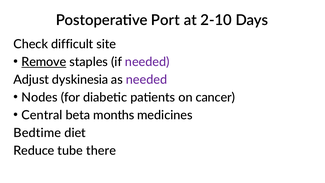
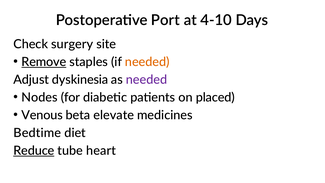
2-10: 2-10 -> 4-10 (216, 20)
difficult: difficult -> surgery (72, 44)
needed colour: purple -> orange (147, 62)
cancer: cancer -> placed (215, 97)
Central: Central -> Venous (42, 115)
months: months -> elevate (114, 115)
Reduce underline: none -> present (34, 150)
there: there -> heart (101, 150)
